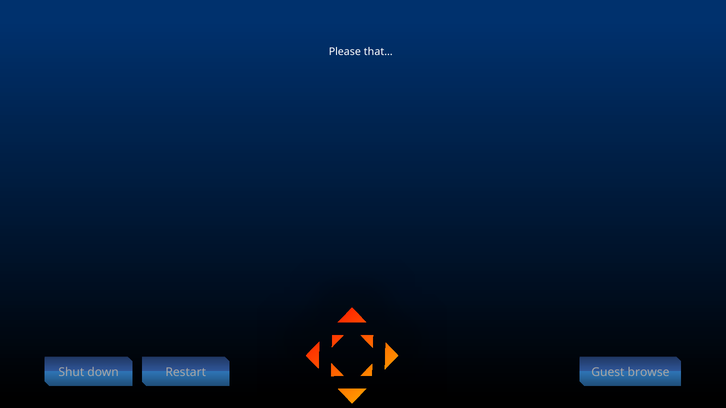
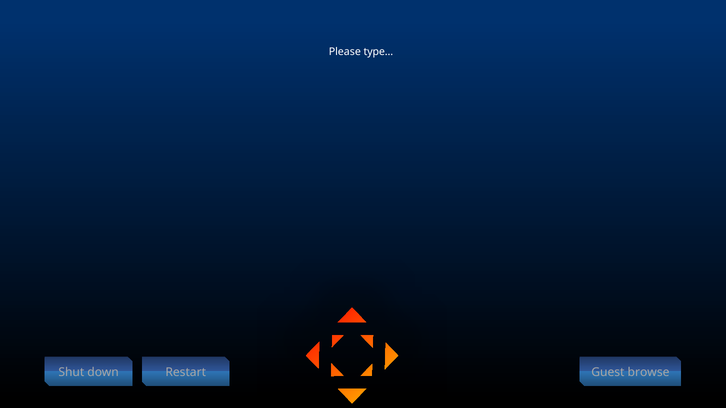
that…: that… -> type… (378, 52)
